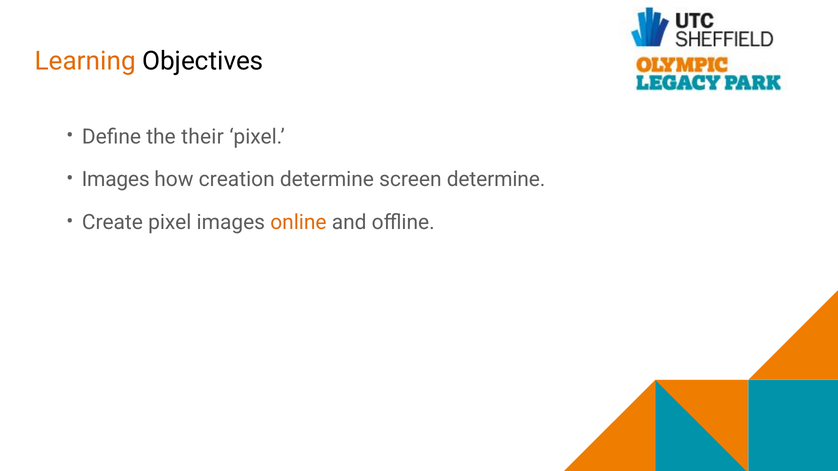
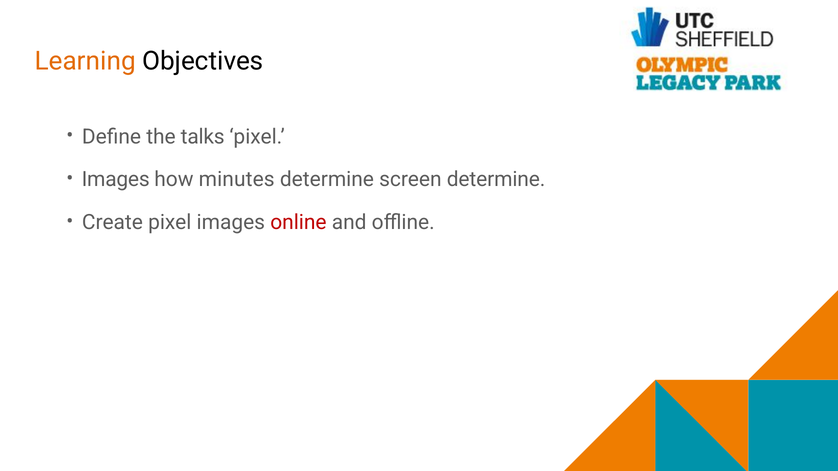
their: their -> talks (203, 137)
creation: creation -> minutes (237, 180)
online colour: orange -> red (298, 223)
